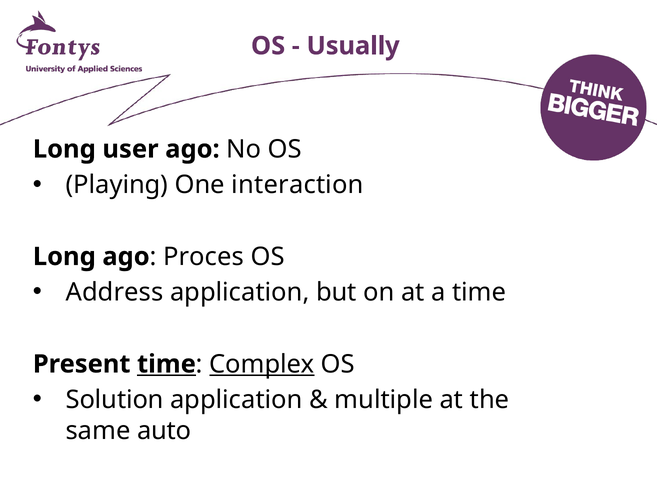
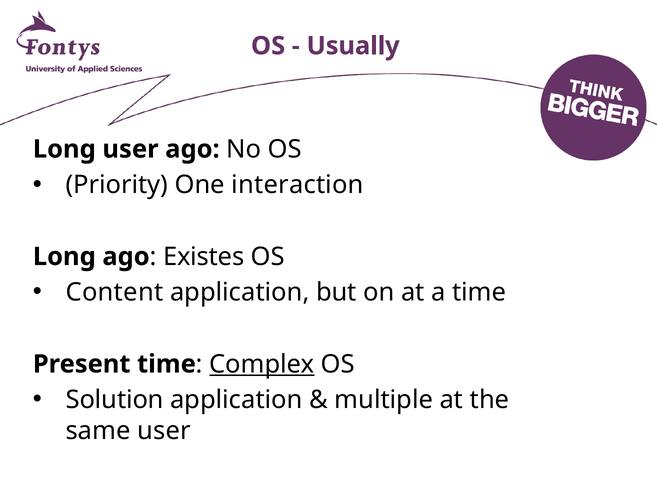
Playing: Playing -> Priority (117, 185)
Proces: Proces -> Existes (204, 256)
Address: Address -> Content (115, 292)
time underline: present -> none (166, 364)
same auto: auto -> user (164, 430)
